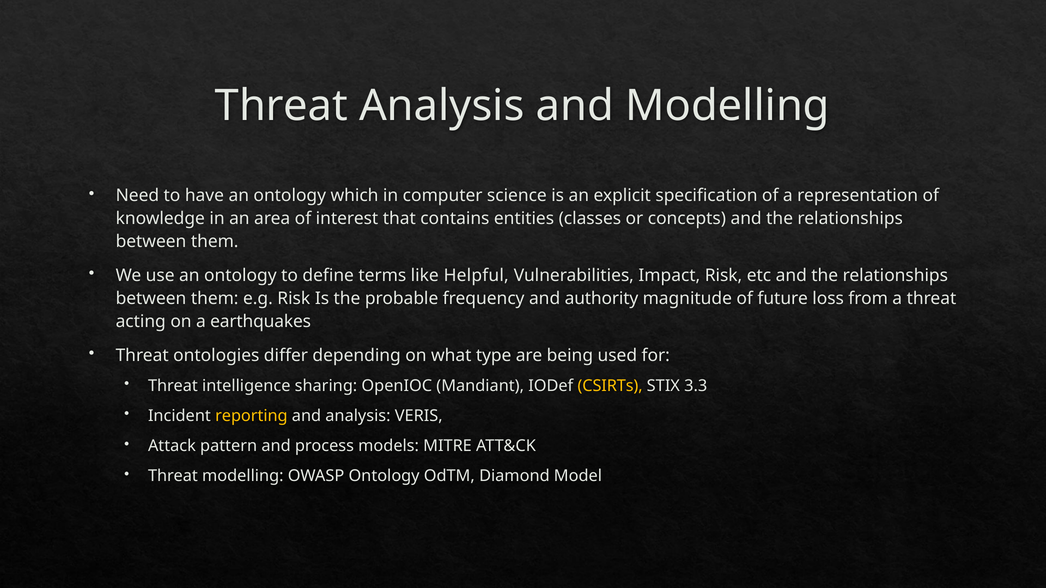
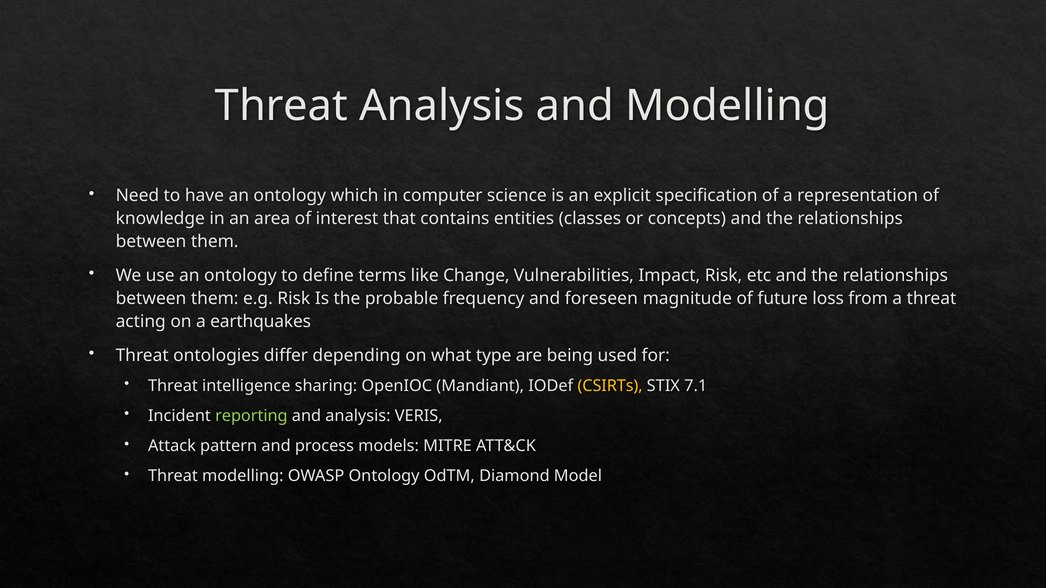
Helpful: Helpful -> Change (476, 276)
authority: authority -> foreseen (601, 299)
3.3: 3.3 -> 7.1 (696, 386)
reporting colour: yellow -> light green (251, 416)
